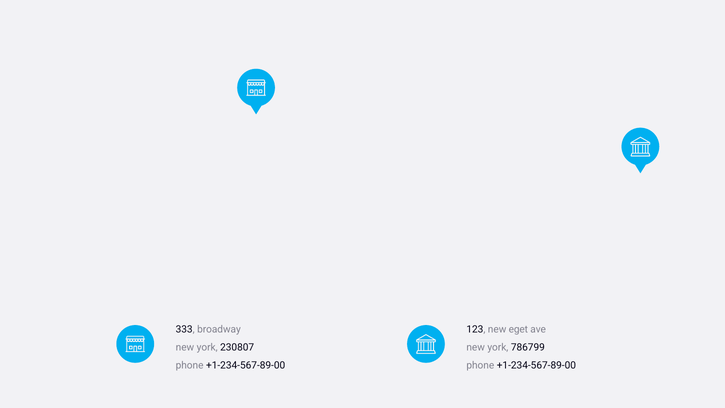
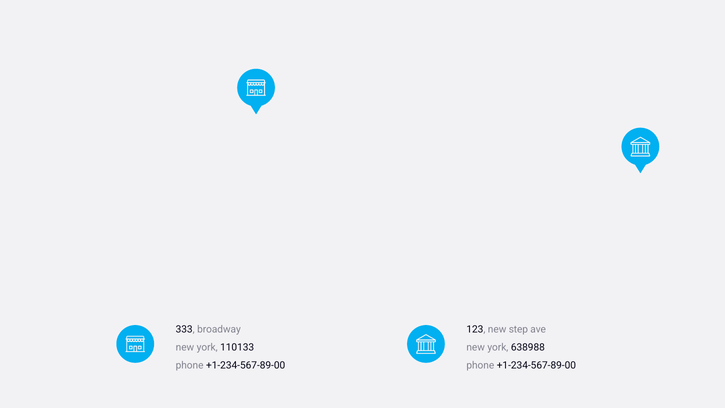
eget: eget -> step (518, 329)
230807: 230807 -> 110133 (237, 347)
786799: 786799 -> 638988 (528, 347)
